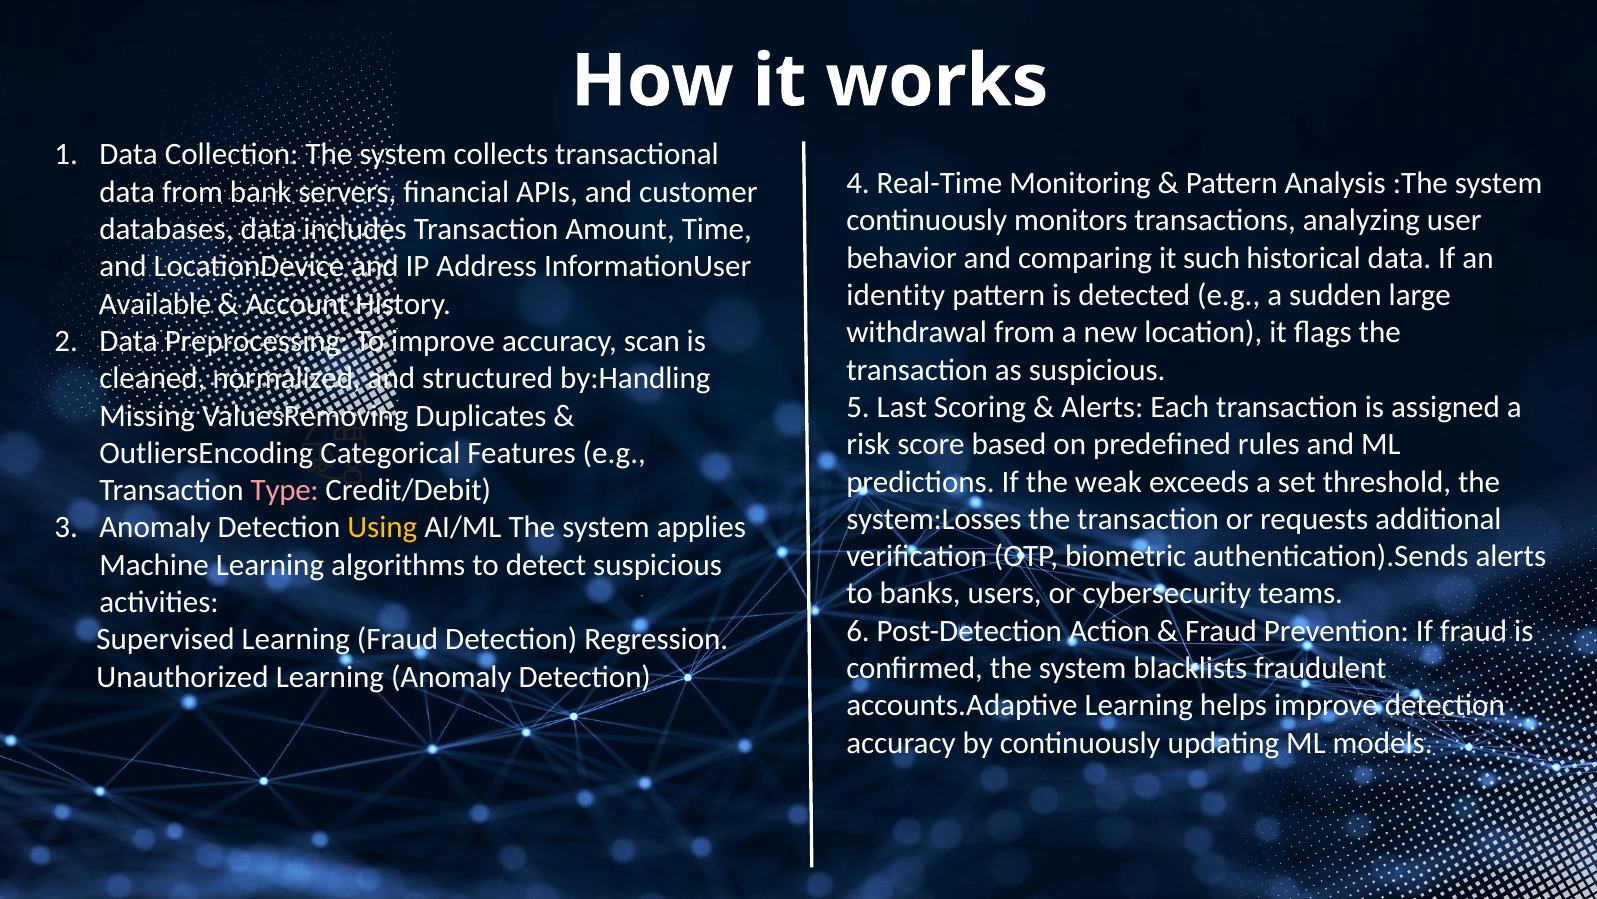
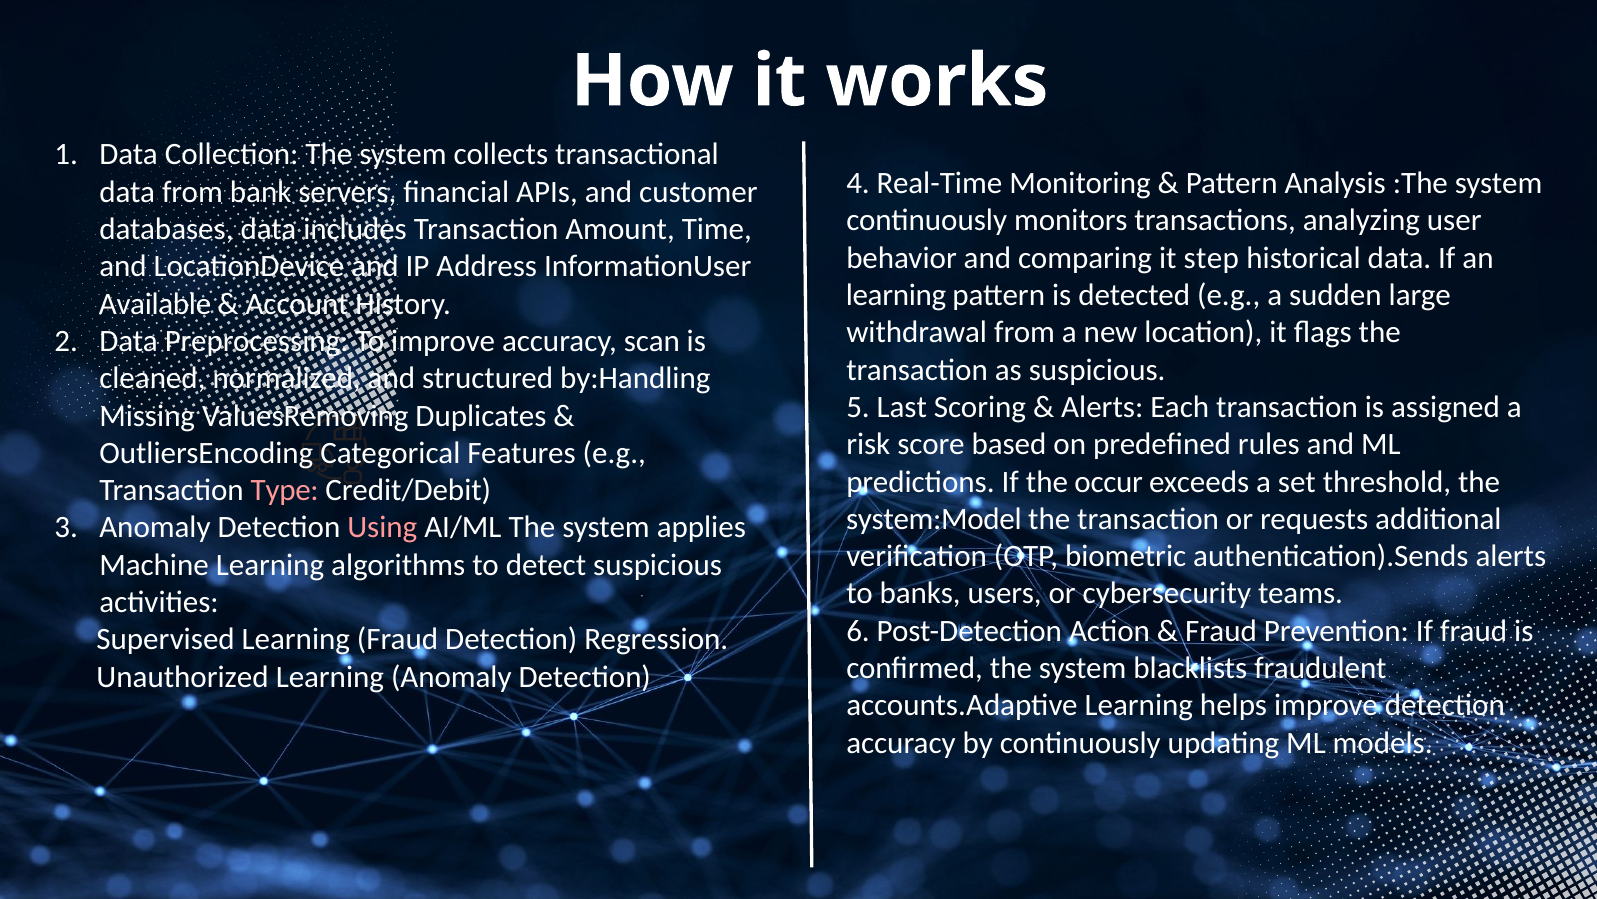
such: such -> step (1211, 258)
identity: identity -> learning (896, 295)
weak: weak -> occur (1109, 481)
system:Losses: system:Losses -> system:Model (934, 519)
Using colour: yellow -> pink (382, 527)
